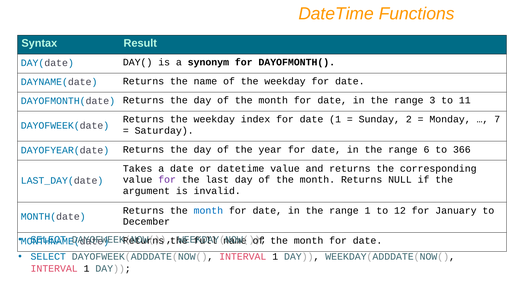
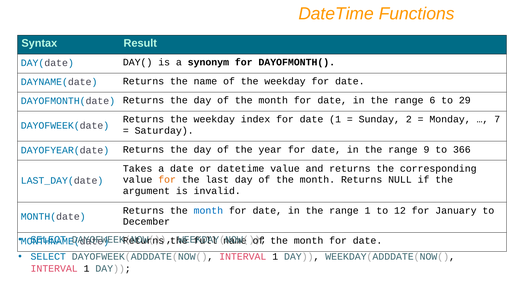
3: 3 -> 6 (432, 100)
11: 11 -> 29 (465, 100)
6: 6 -> 9 (426, 149)
for colour: purple -> orange (167, 179)
